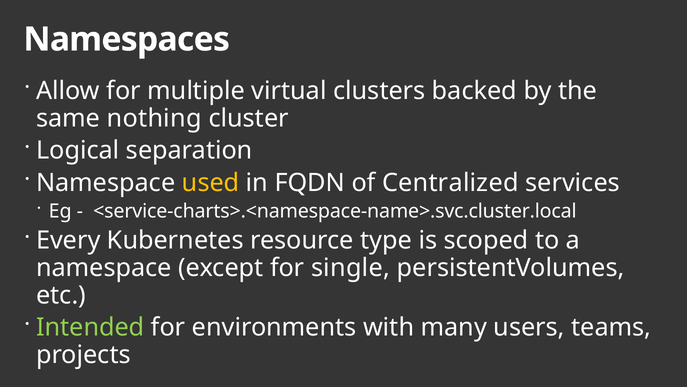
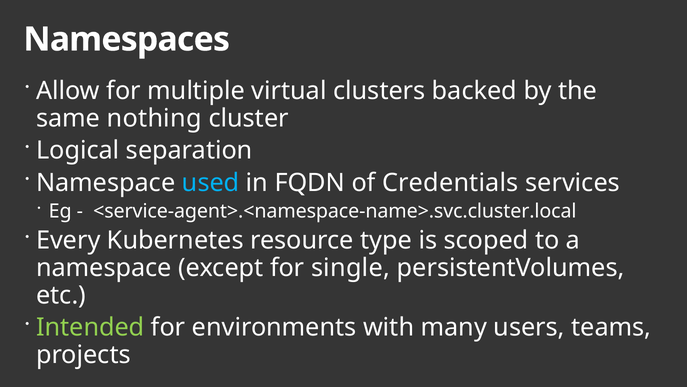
used colour: yellow -> light blue (211, 183)
Centralized: Centralized -> Credentials (450, 183)
<service-charts>.<namespace-name>.svc.cluster.local: <service-charts>.<namespace-name>.svc.cluster.local -> <service-agent>.<namespace-name>.svc.cluster.local (335, 211)
